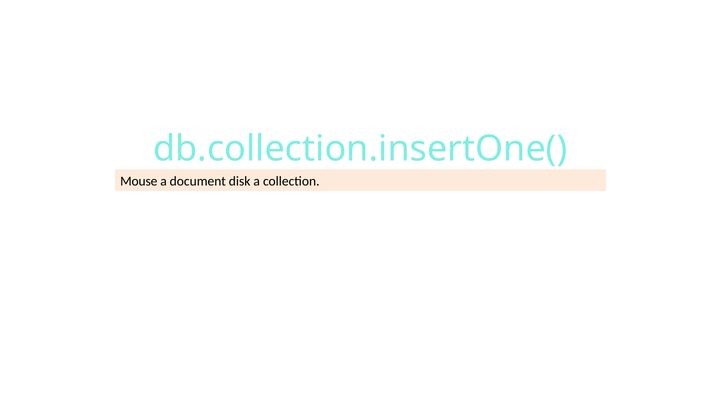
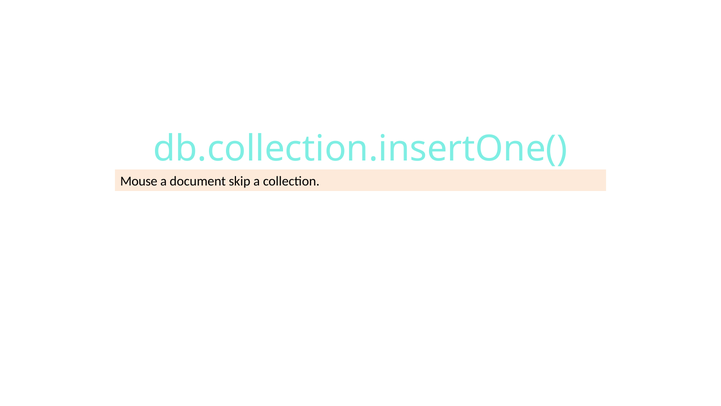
disk: disk -> skip (240, 181)
